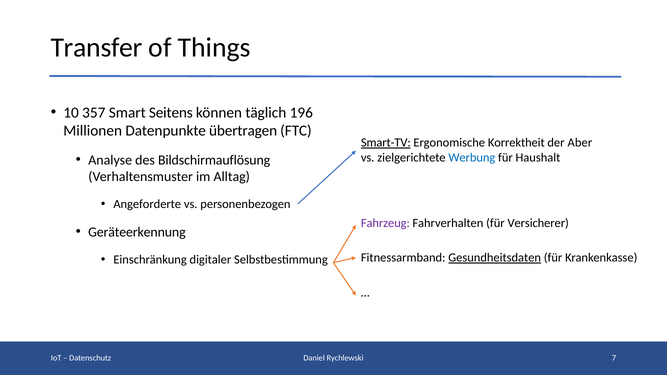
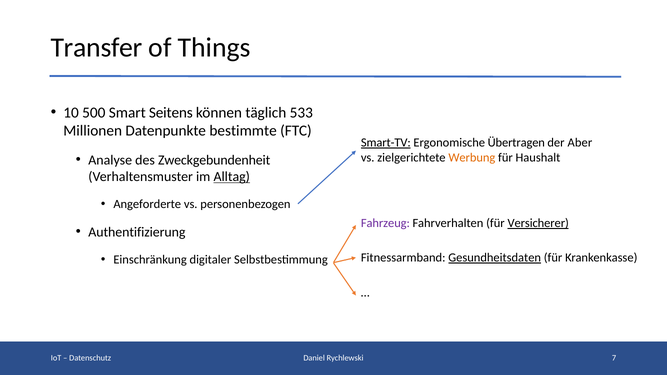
357: 357 -> 500 (94, 113)
196: 196 -> 533 (301, 113)
übertragen: übertragen -> bestimmte (243, 131)
Korrektheit: Korrektheit -> Übertragen (516, 143)
Werbung colour: blue -> orange (472, 158)
Bildschirmauflösung: Bildschirmauflösung -> Zweckgebundenheit (214, 160)
Alltag underline: none -> present (232, 177)
Versicherer underline: none -> present (538, 223)
Geräteerkennung: Geräteerkennung -> Authentifizierung (137, 232)
